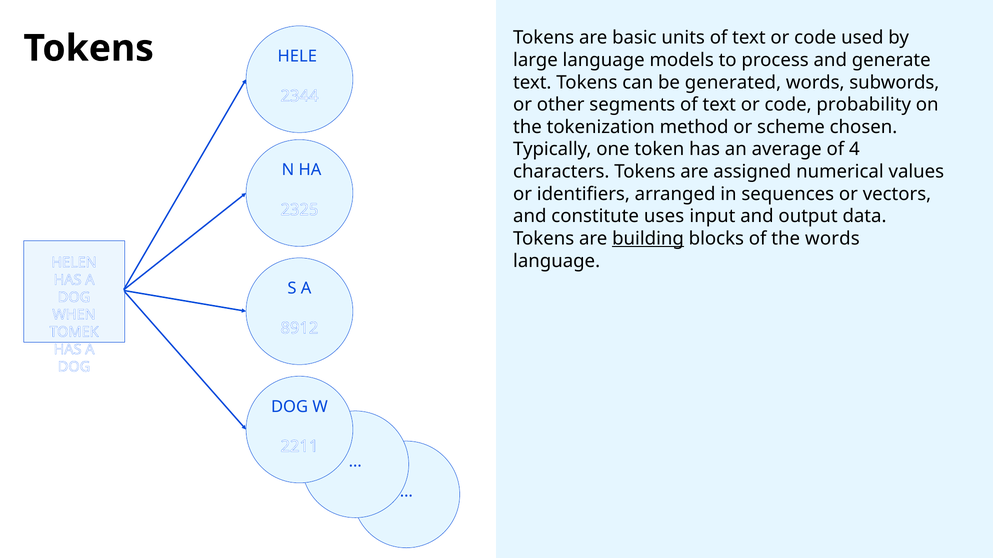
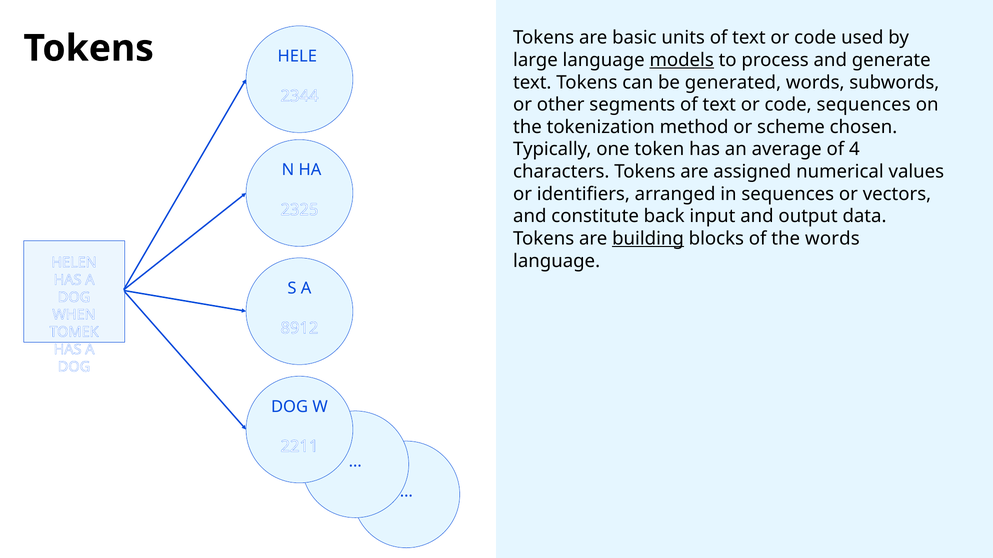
models underline: none -> present (682, 60)
code probability: probability -> sequences (864, 105)
uses: uses -> back (664, 216)
